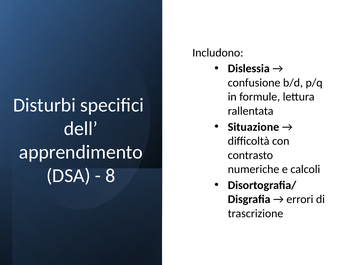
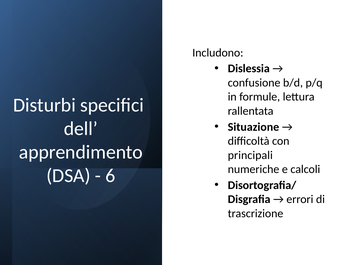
contrasto: contrasto -> principali (250, 155)
8: 8 -> 6 (110, 176)
